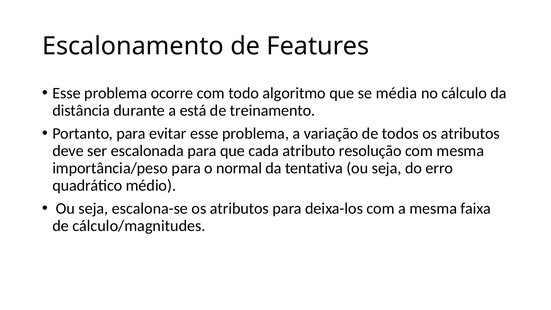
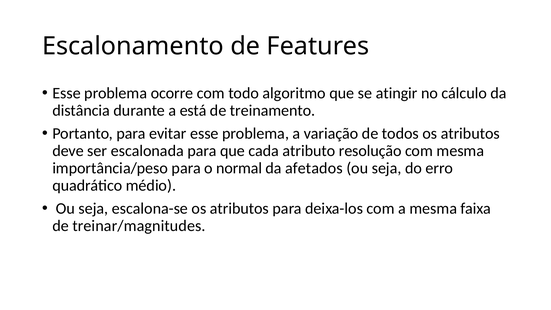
média: média -> atingir (397, 93)
tentativa: tentativa -> afetados (314, 168)
cálculo/magnitudes: cálculo/magnitudes -> treinar/magnitudes (139, 226)
